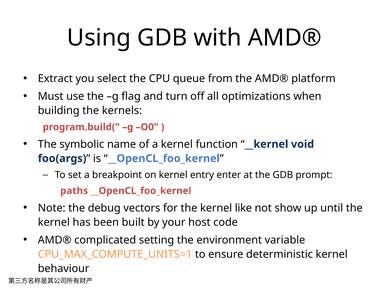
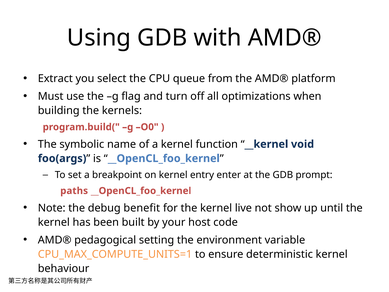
vectors: vectors -> benefit (142, 208)
like: like -> live (243, 208)
complicated: complicated -> pedagogical (105, 240)
